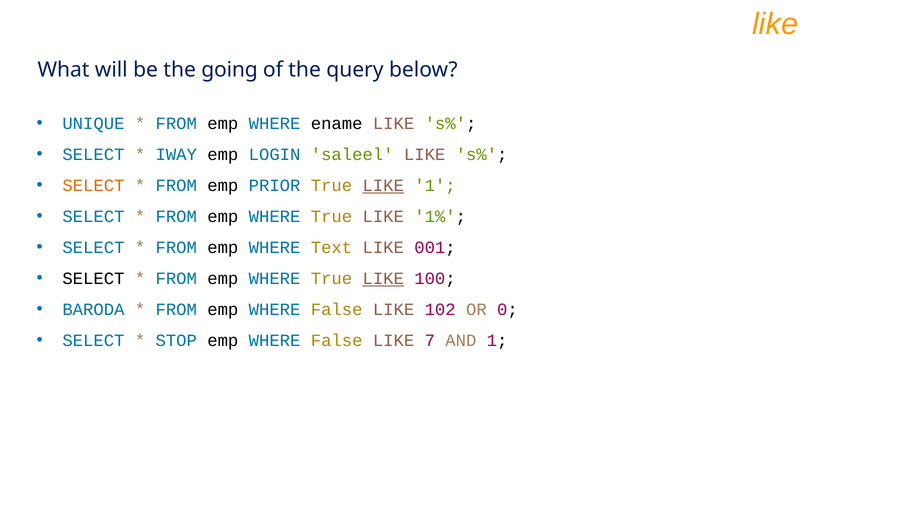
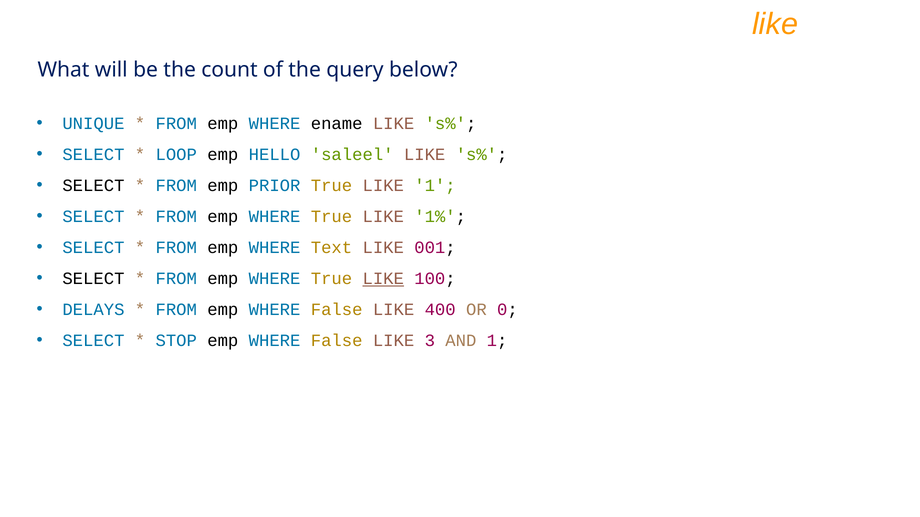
going: going -> count (229, 70)
IWAY: IWAY -> LOOP (176, 155)
LOGIN: LOGIN -> HELLO (275, 155)
SELECT colour: orange -> black (93, 186)
LIKE underline: present -> none (383, 186)
BARODA: BARODA -> DELAYS (93, 310)
102: 102 -> 400 (440, 310)
7: 7 -> 3 (430, 341)
